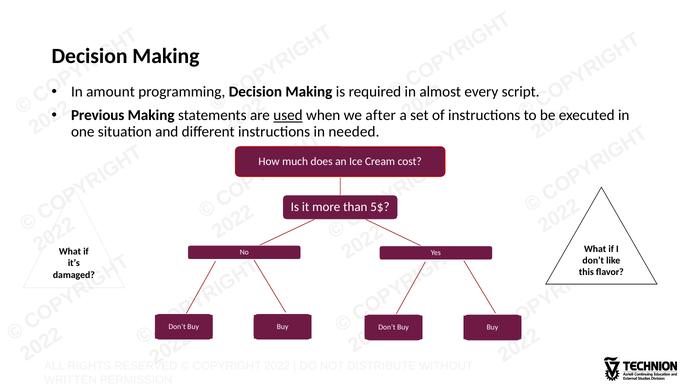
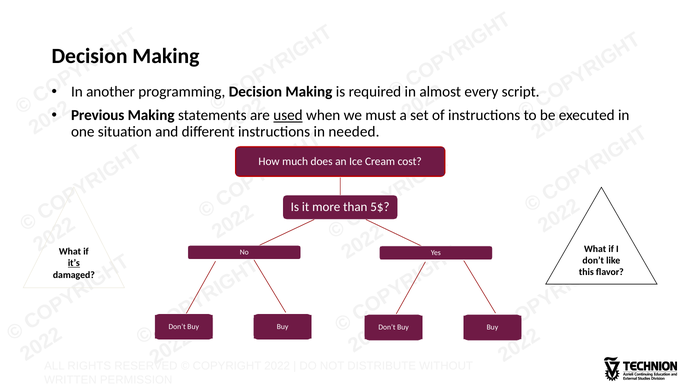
amount: amount -> another (111, 92)
after: after -> must (381, 115)
it’s underline: none -> present (74, 263)
